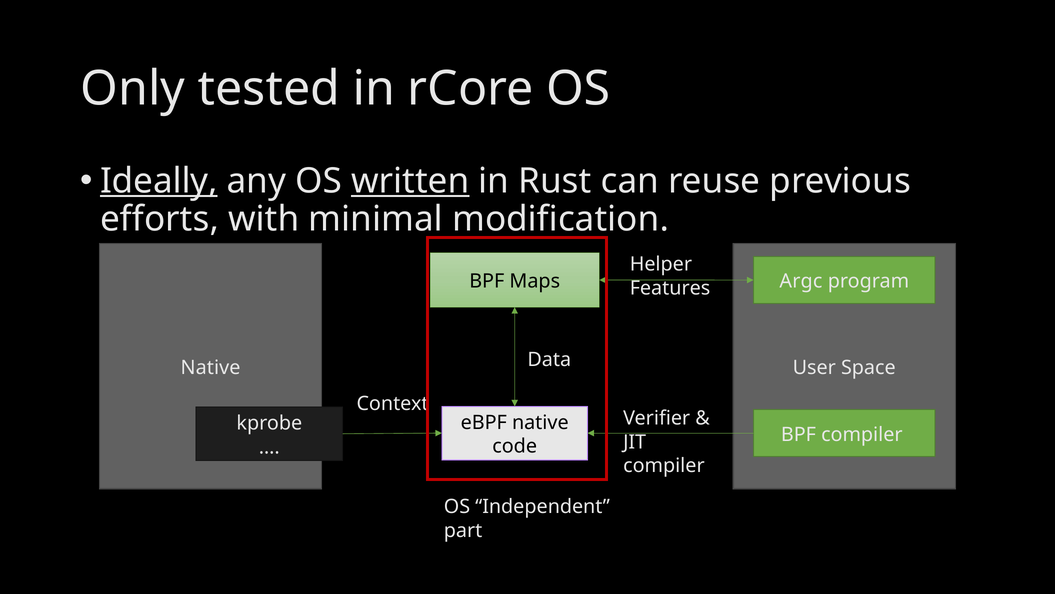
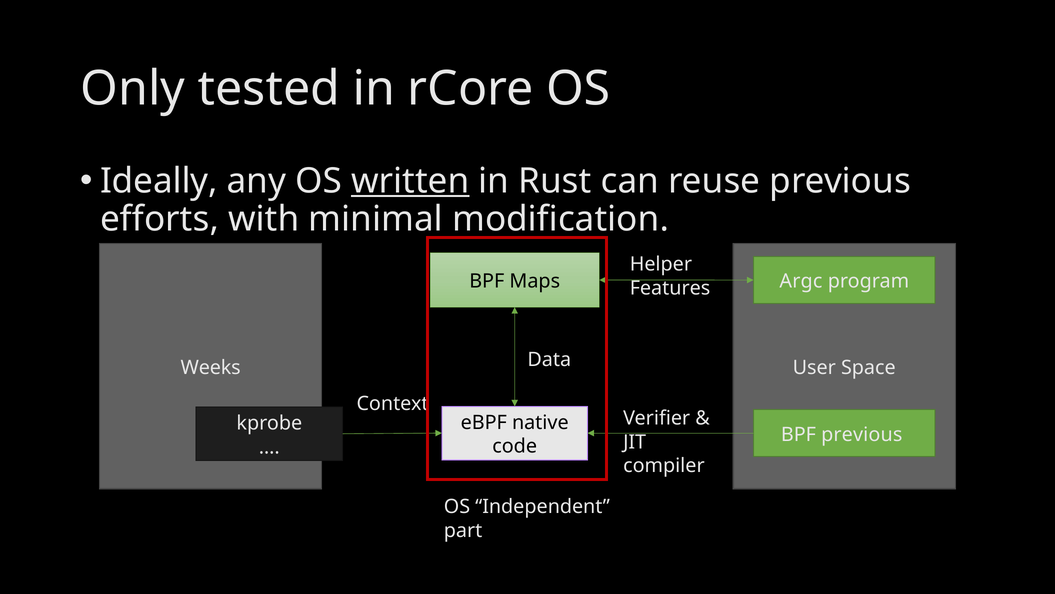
Ideally underline: present -> none (159, 181)
Native: Native -> Weeks (211, 367)
BPF compiler: compiler -> previous (862, 434)
